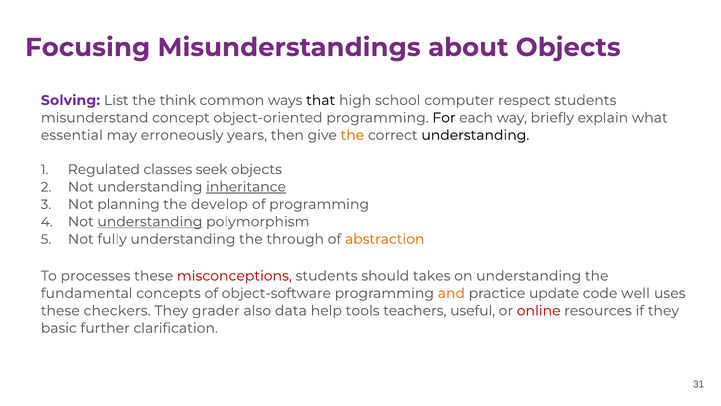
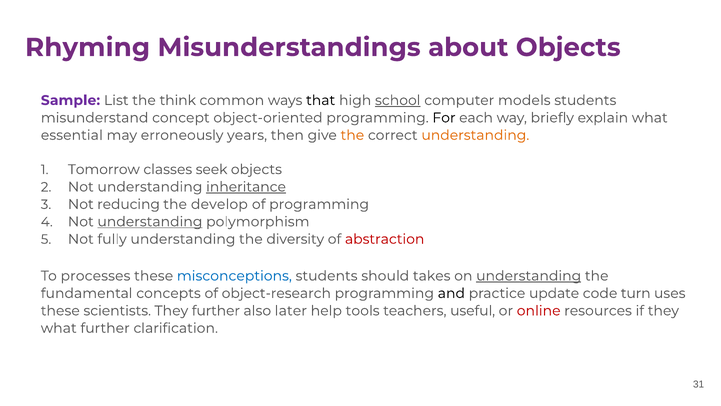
Focusing: Focusing -> Rhyming (88, 47)
Solving: Solving -> Sample (70, 100)
school underline: none -> present (398, 100)
respect: respect -> models (524, 100)
understanding colour: black -> orange (475, 135)
Regulated: Regulated -> Tomorrow (104, 169)
planning: planning -> reducing (129, 204)
through: through -> diversity (295, 239)
abstraction colour: orange -> red (385, 239)
misconceptions colour: red -> blue (234, 276)
understanding underline: none -> present (529, 276)
object-software: object-software -> object-research (276, 293)
and colour: orange -> black (451, 293)
well: well -> turn (636, 293)
checkers: checkers -> scientists (117, 310)
They grader: grader -> further (216, 310)
data: data -> later (291, 310)
basic: basic -> what (59, 328)
